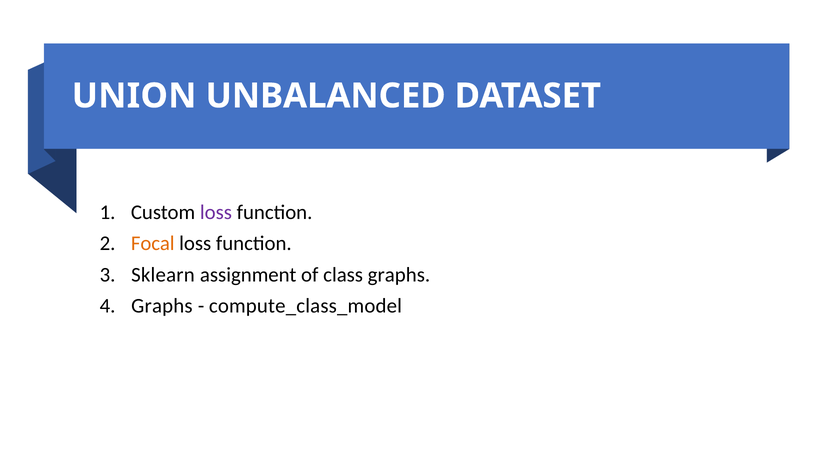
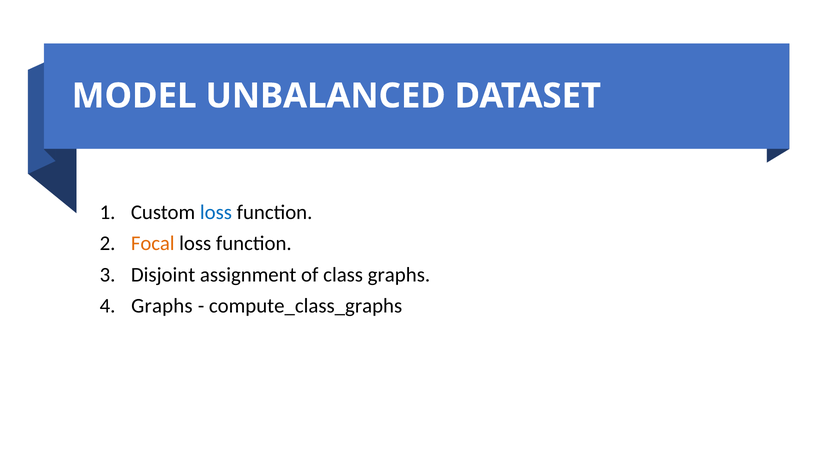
UNION: UNION -> MODEL (134, 96)
loss colour: purple -> blue (216, 212)
Sklearn: Sklearn -> Disjoint (163, 274)
compute_class_model: compute_class_model -> compute_class_graphs (306, 306)
